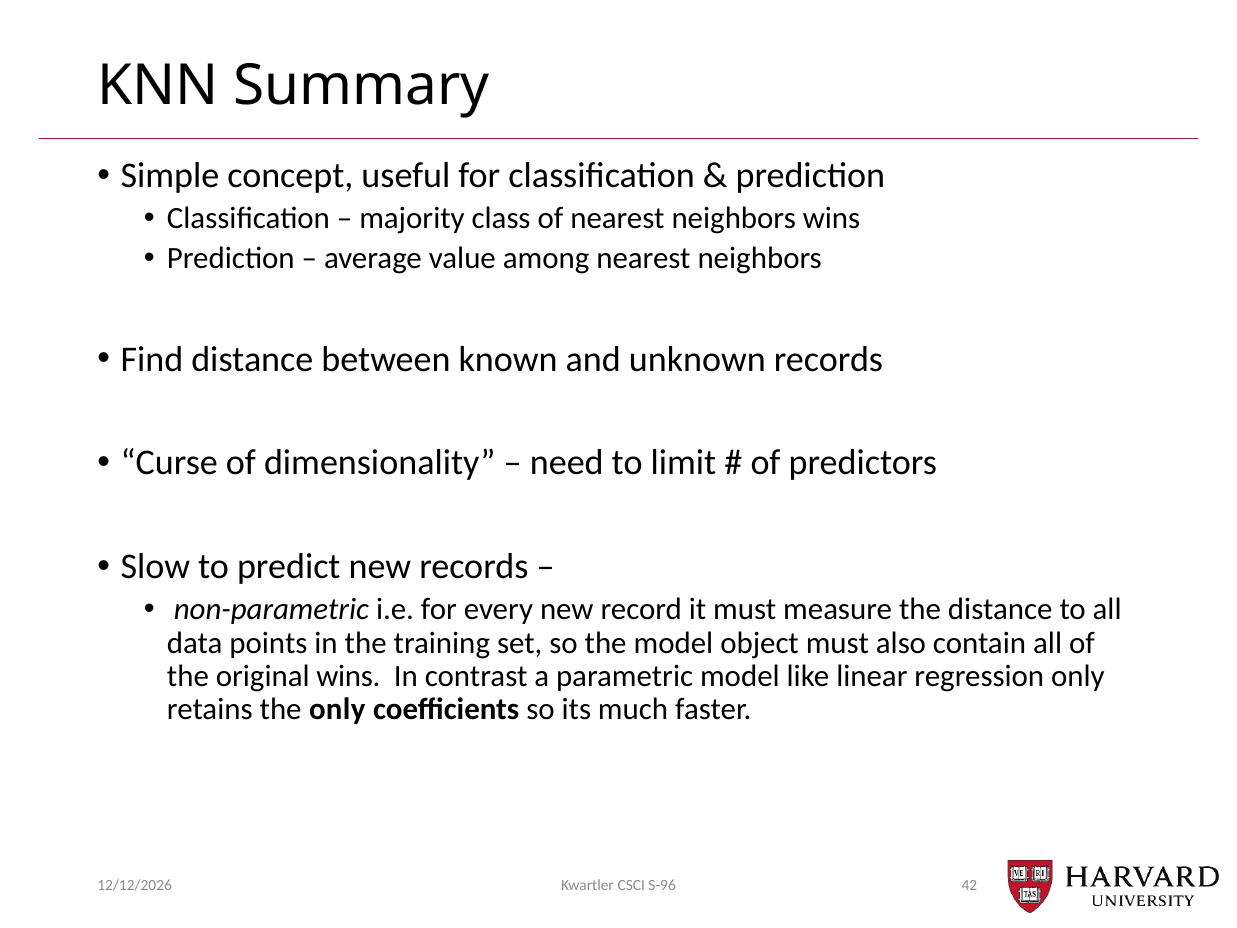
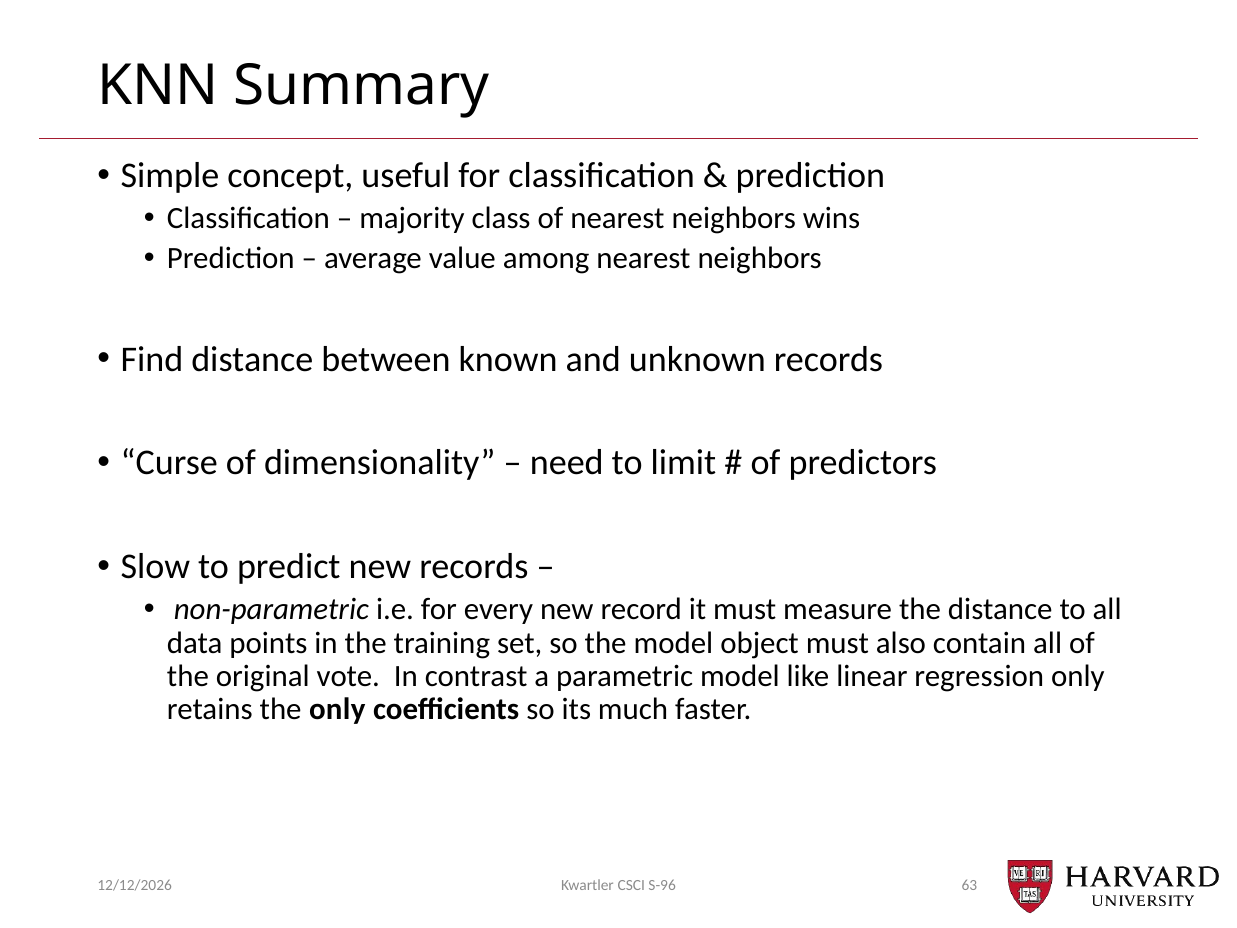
original wins: wins -> vote (348, 676)
42: 42 -> 63 (969, 886)
